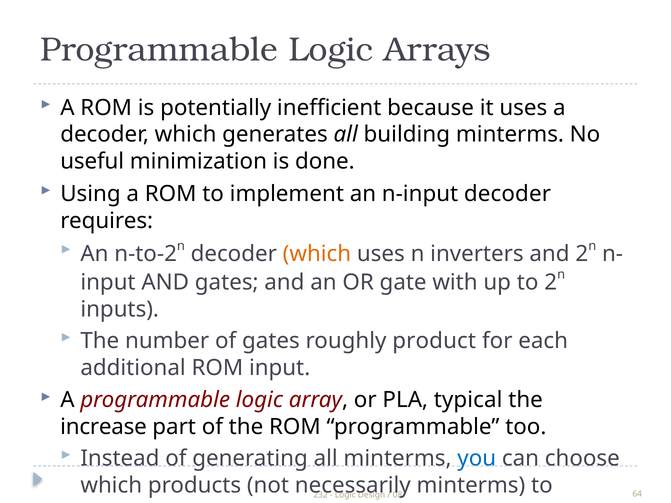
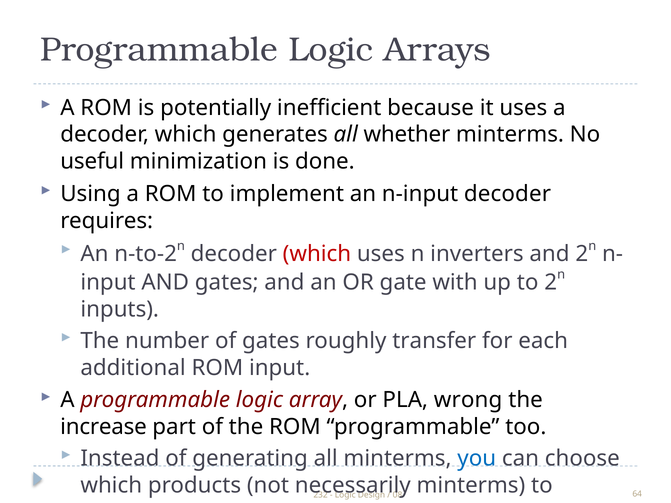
building: building -> whether (407, 135)
which colour: orange -> red (317, 254)
product: product -> transfer (434, 341)
typical: typical -> wrong (468, 400)
